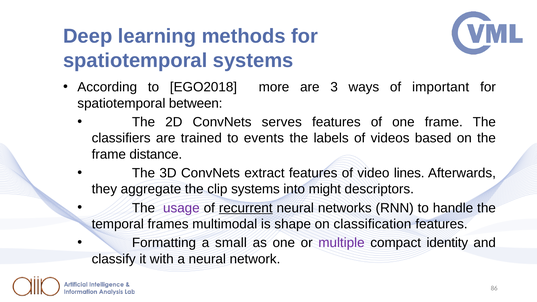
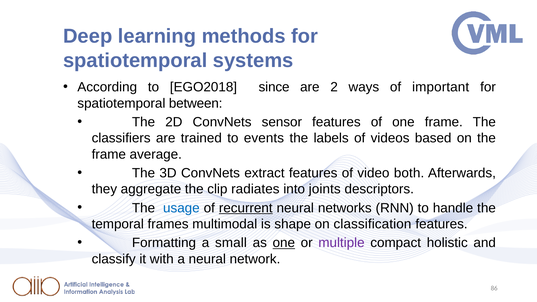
more: more -> since (274, 87)
3: 3 -> 2 (334, 87)
serves: serves -> sensor (282, 122)
distance: distance -> average (156, 154)
lines: lines -> both (409, 173)
clip systems: systems -> radiates (255, 189)
might: might -> joints (325, 189)
usage colour: purple -> blue (181, 208)
one underline: none -> present (284, 243)
identity: identity -> holistic (447, 243)
